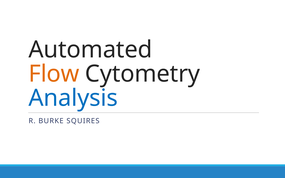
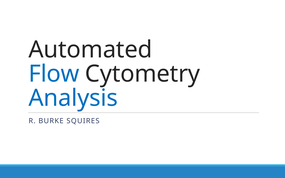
Flow colour: orange -> blue (54, 74)
